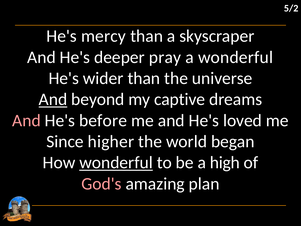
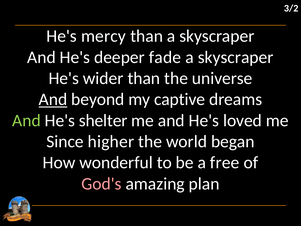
5/2: 5/2 -> 3/2 (291, 8)
pray: pray -> fade (165, 57)
wonderful: wonderful -> skyscraper (236, 57)
And colour: pink -> light green (26, 120)
before: before -> shelter (103, 120)
wonderful underline: present -> none (116, 162)
high: high -> free (225, 162)
